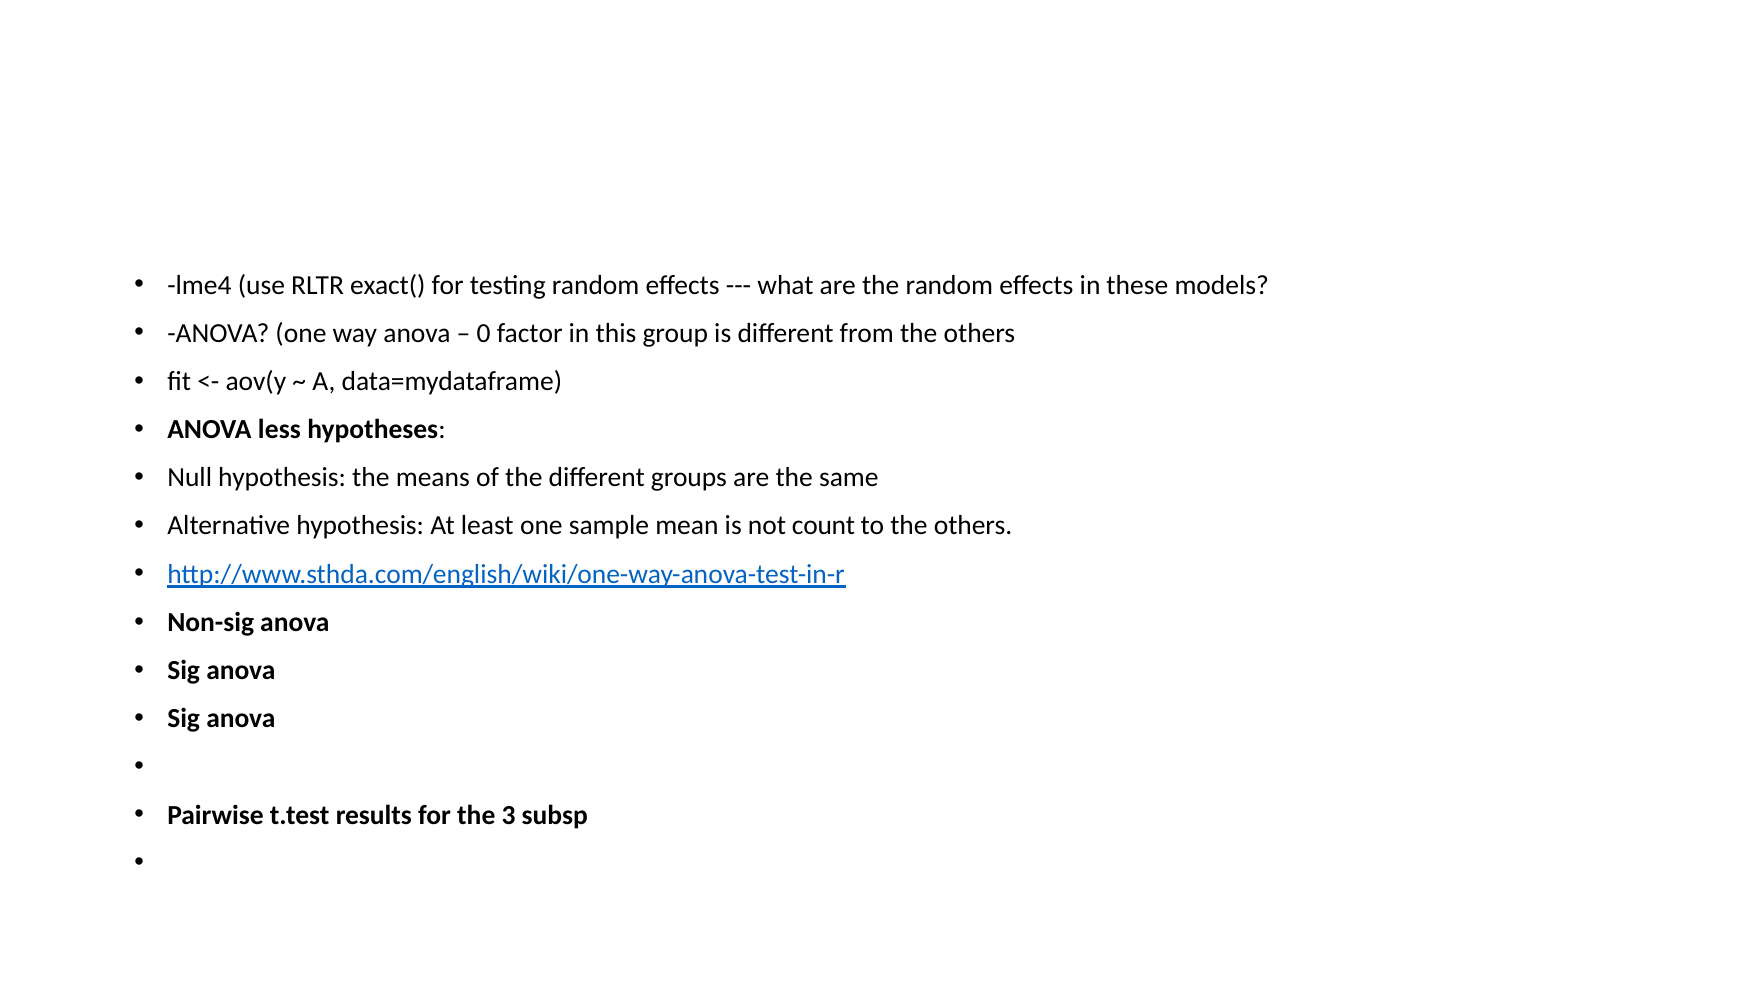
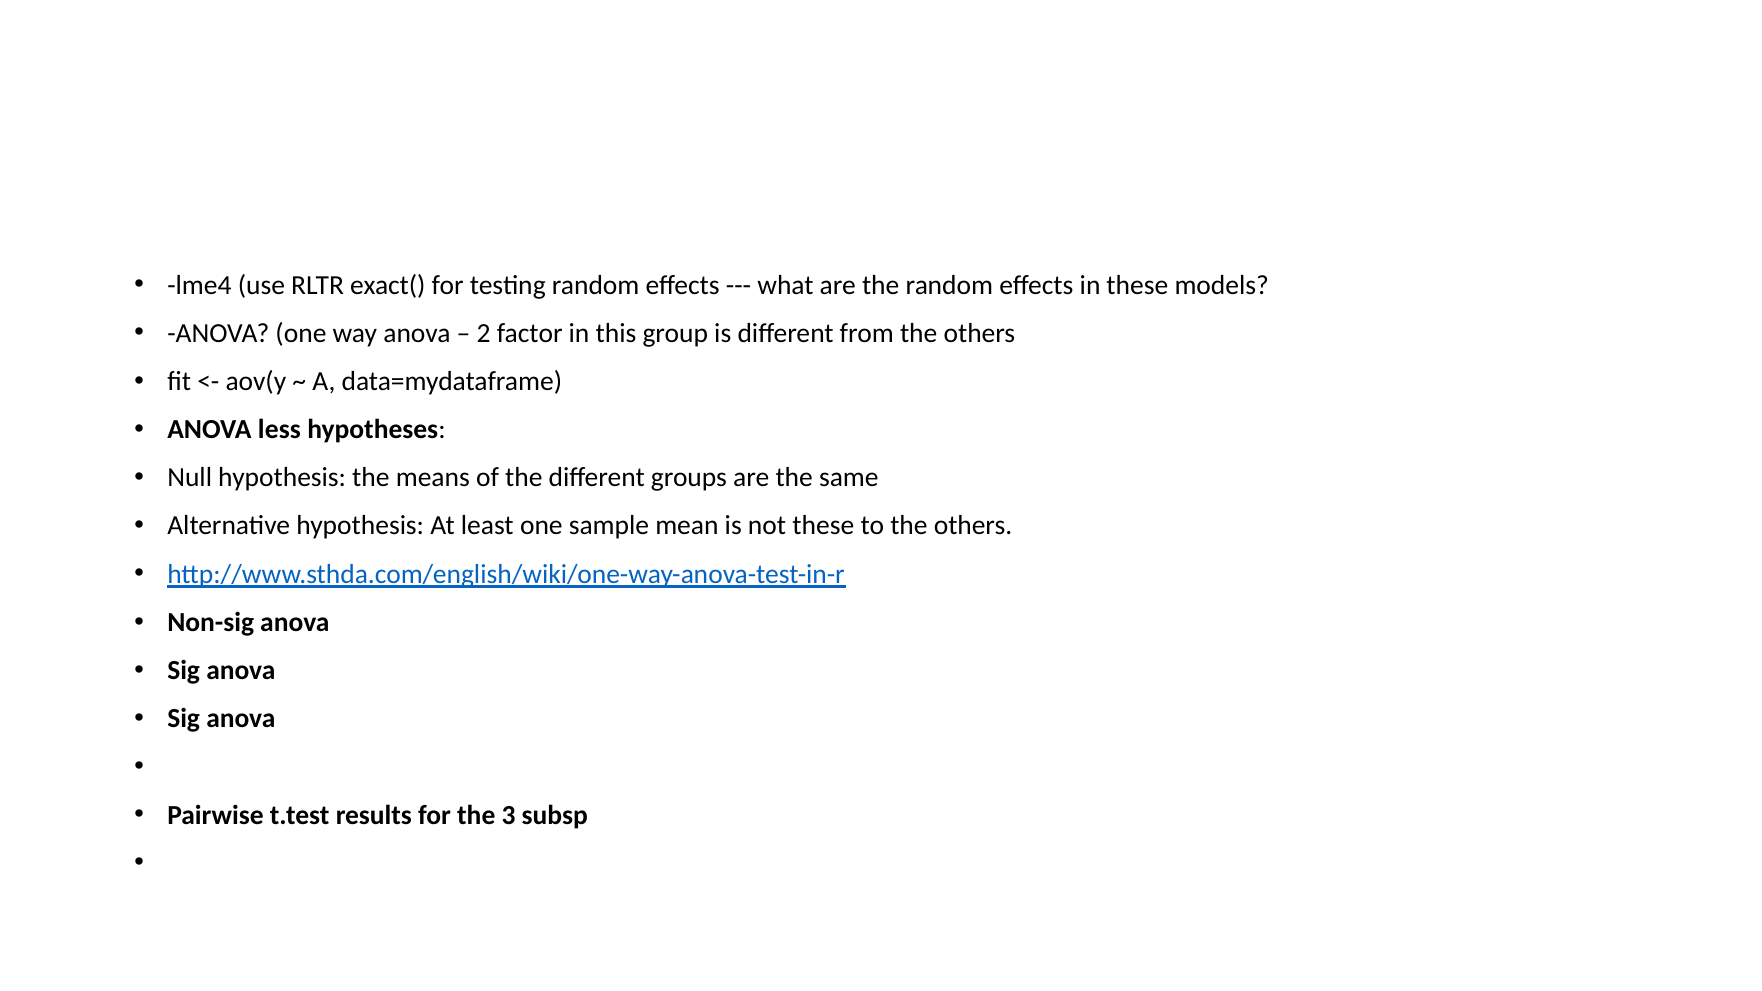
0: 0 -> 2 (484, 333)
not count: count -> these (823, 526)
